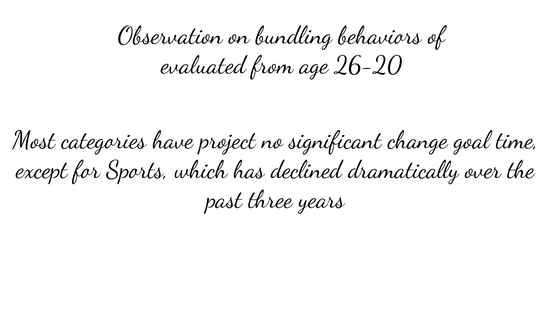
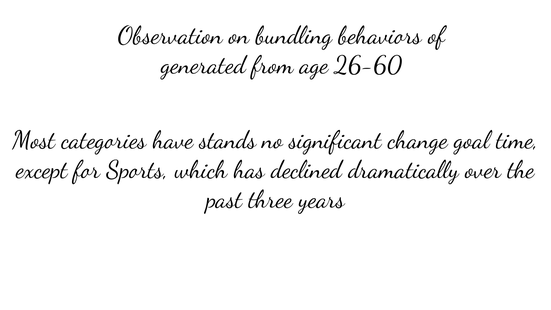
evaluated: evaluated -> generated (204, 65)
26-20: 26-20 -> 26-60 (368, 65)
project: project -> stands (228, 140)
